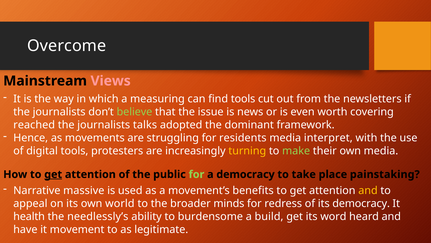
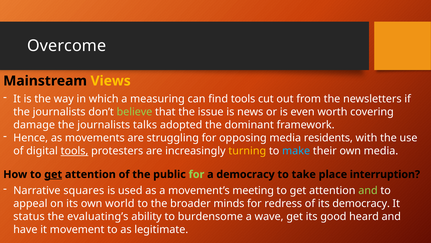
Views colour: pink -> yellow (111, 81)
reached: reached -> damage (34, 125)
residents: residents -> opposing (243, 138)
interpret: interpret -> residents (328, 138)
tools underline: none -> present (74, 151)
make colour: light green -> light blue (296, 151)
painstaking: painstaking -> interruption (385, 174)
massive: massive -> squares (84, 190)
benefits: benefits -> meeting (253, 190)
and colour: yellow -> light green (368, 190)
health: health -> status (29, 216)
needlessly’s: needlessly’s -> evaluating’s (98, 216)
build: build -> wave (269, 216)
word: word -> good (333, 216)
